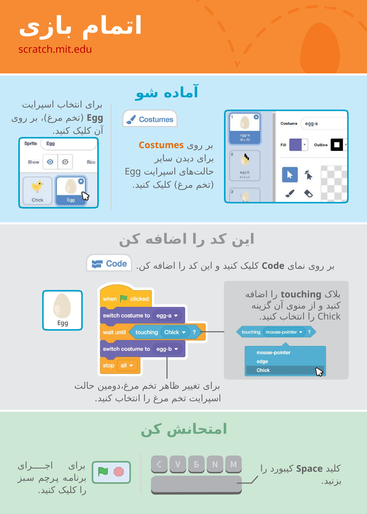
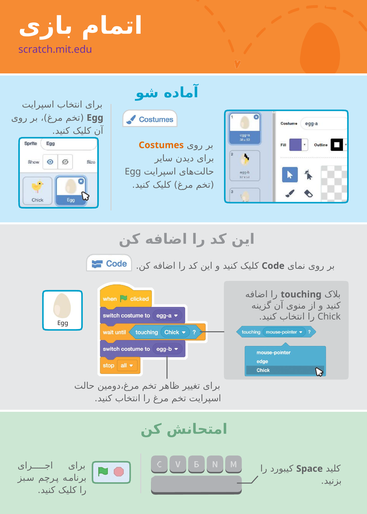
scratch.mit.edu colour: red -> purple (55, 50)
